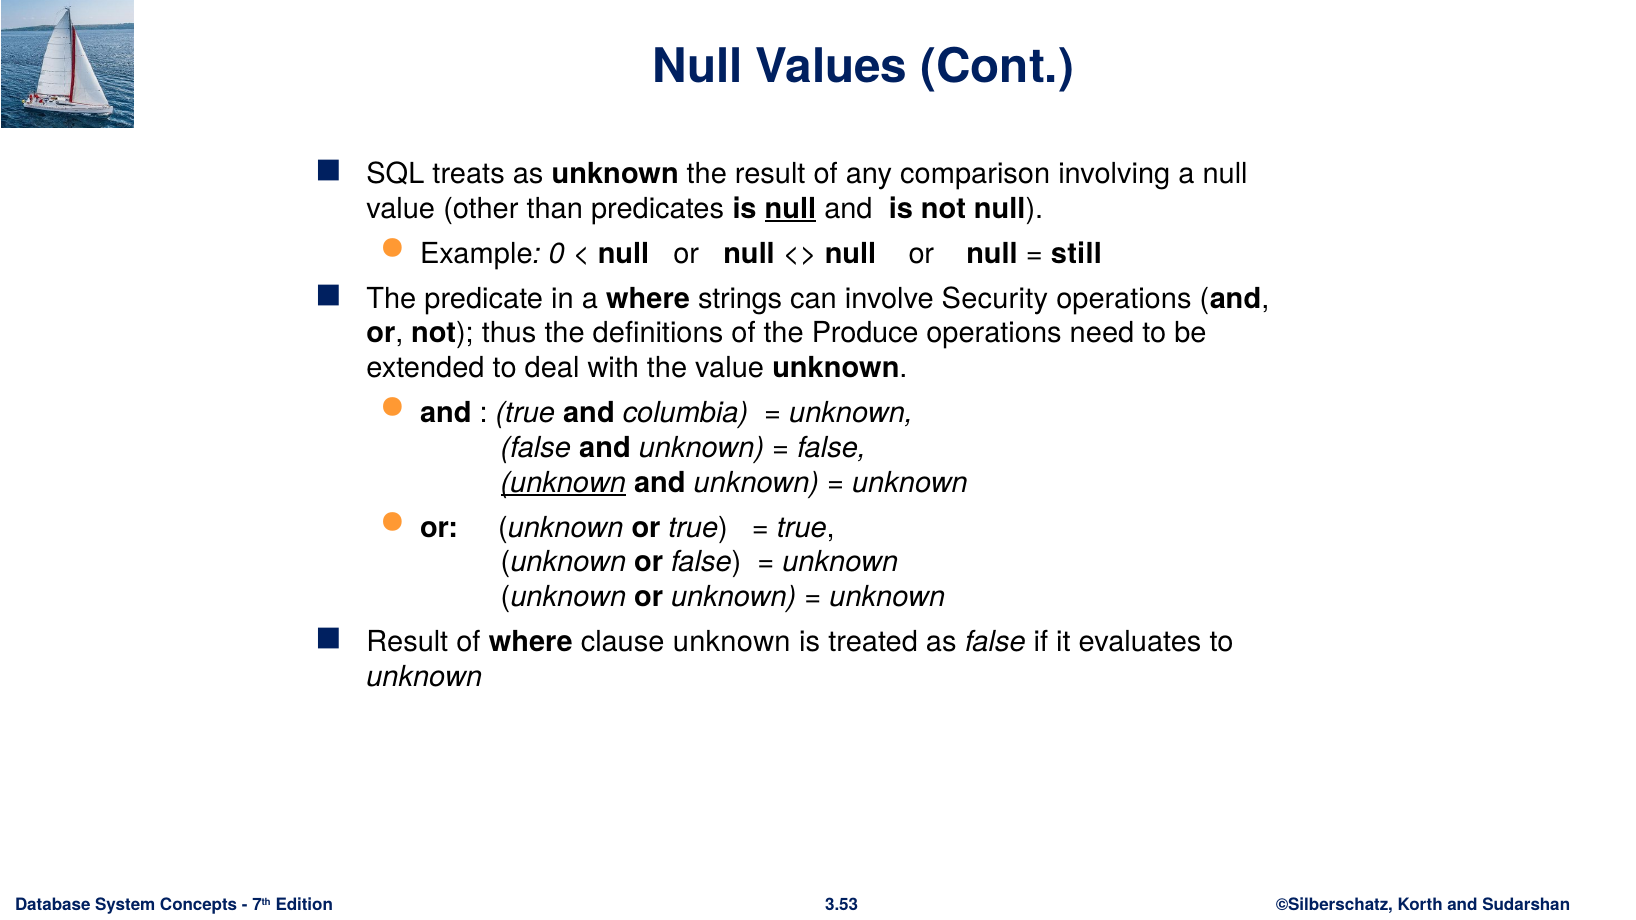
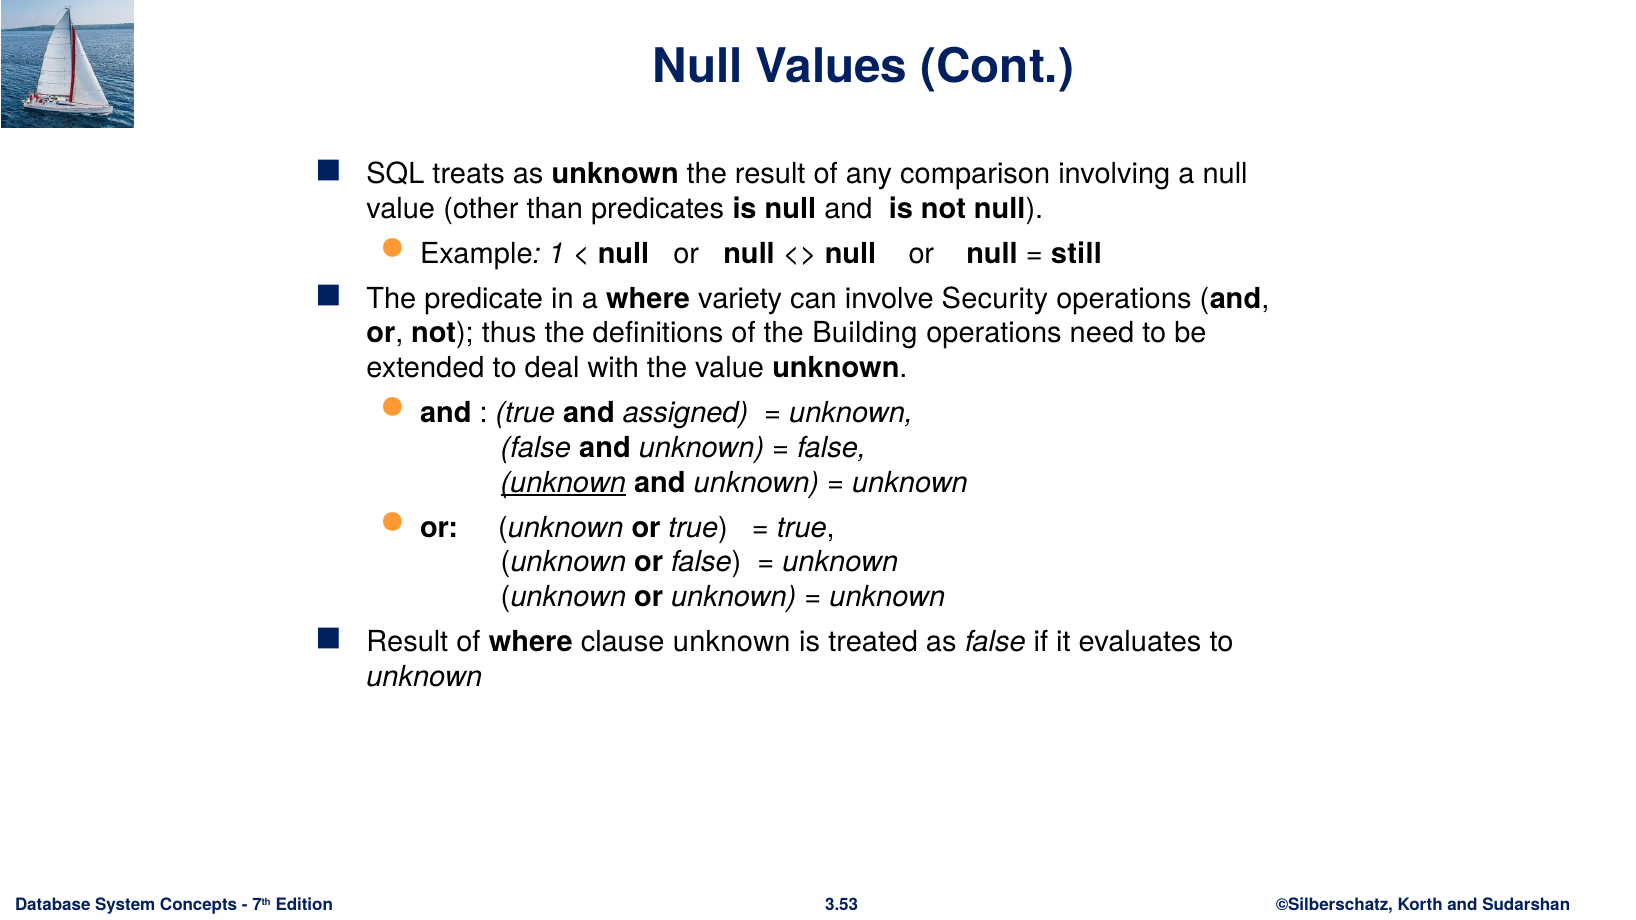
null underline: present -> none (790, 209)
0: 0 -> 1 (557, 254)
strings: strings -> variety (740, 299)
Produce: Produce -> Building (865, 333)
columbia: columbia -> assigned (685, 413)
